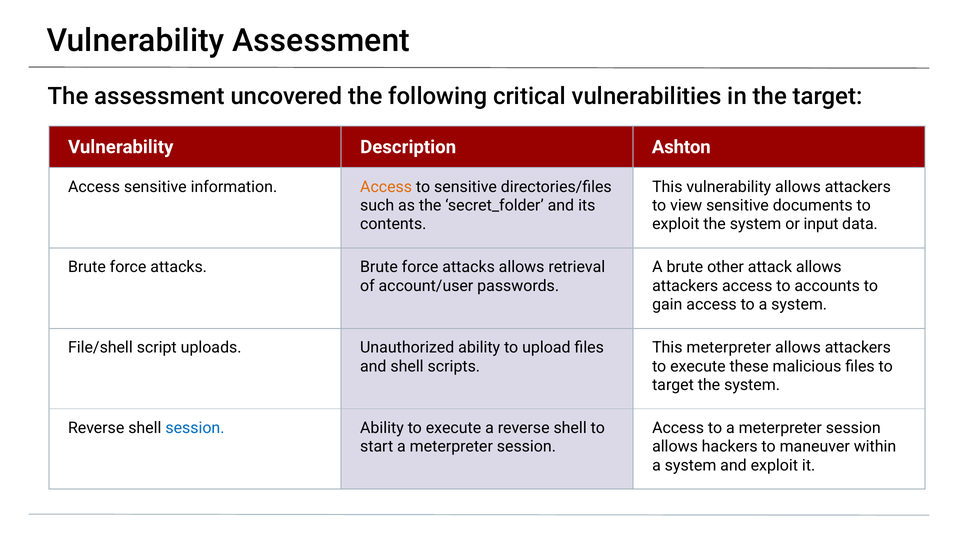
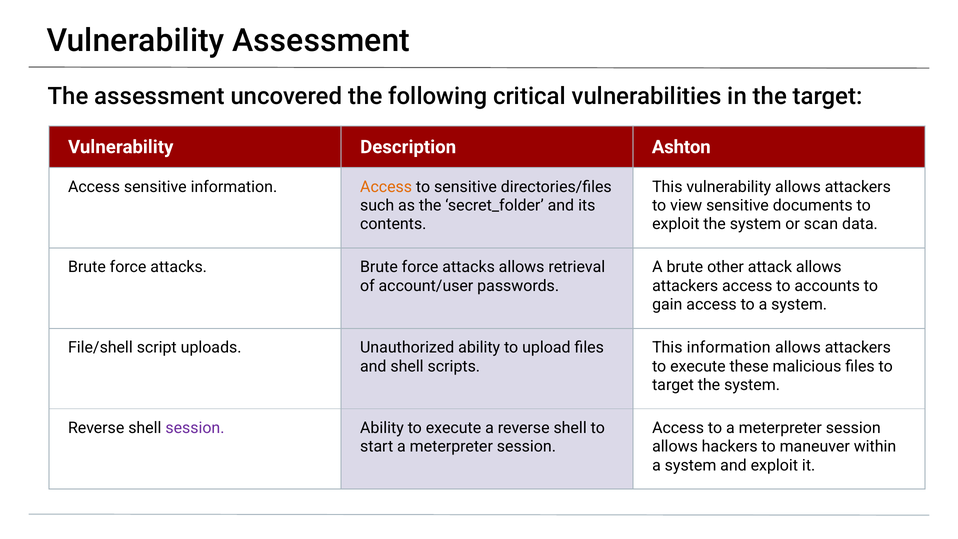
input: input -> scan (821, 224)
This meterpreter: meterpreter -> information (729, 347)
session colour: blue -> purple (195, 428)
